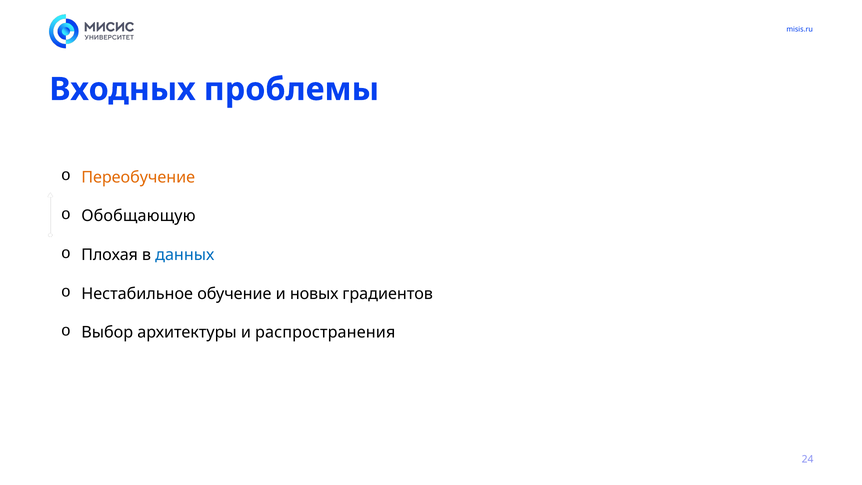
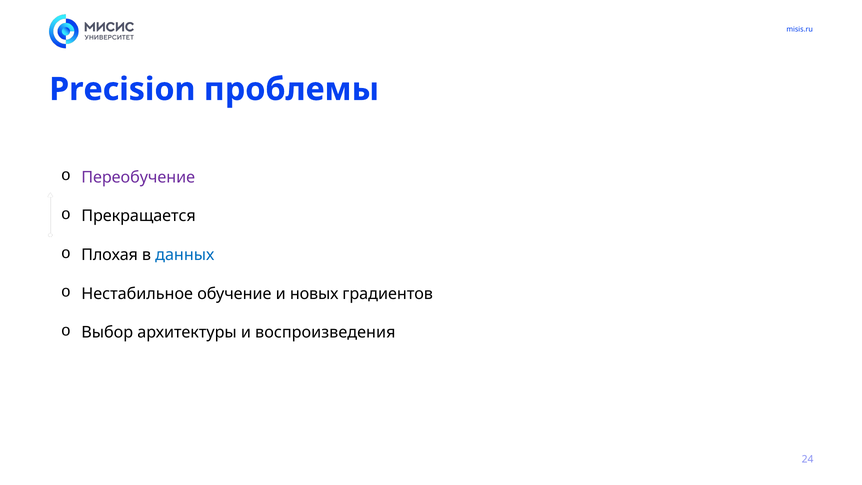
Входных: Входных -> Precision (122, 89)
Переобучение colour: orange -> purple (138, 177)
Обобщающую: Обобщающую -> Прекращается (139, 216)
распространения: распространения -> воспроизведения (325, 332)
